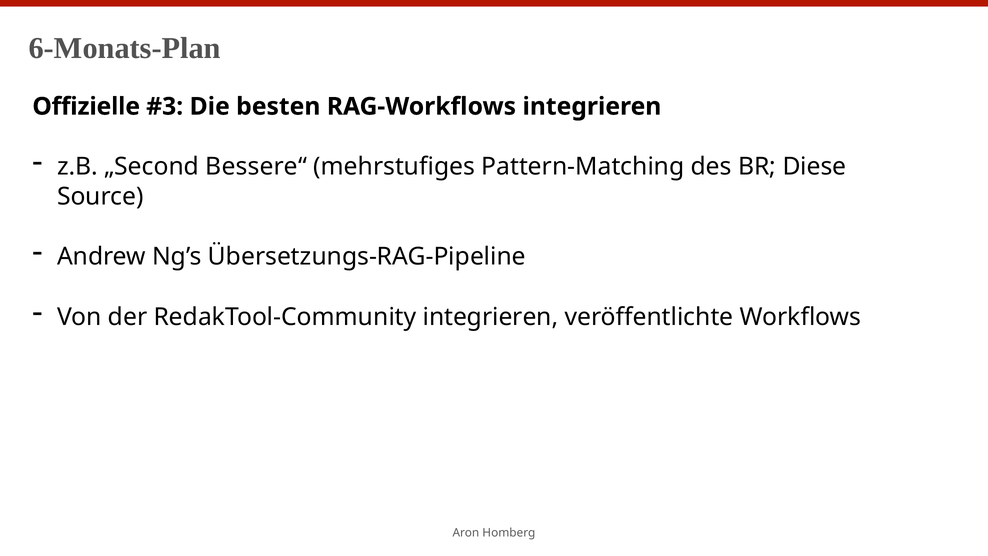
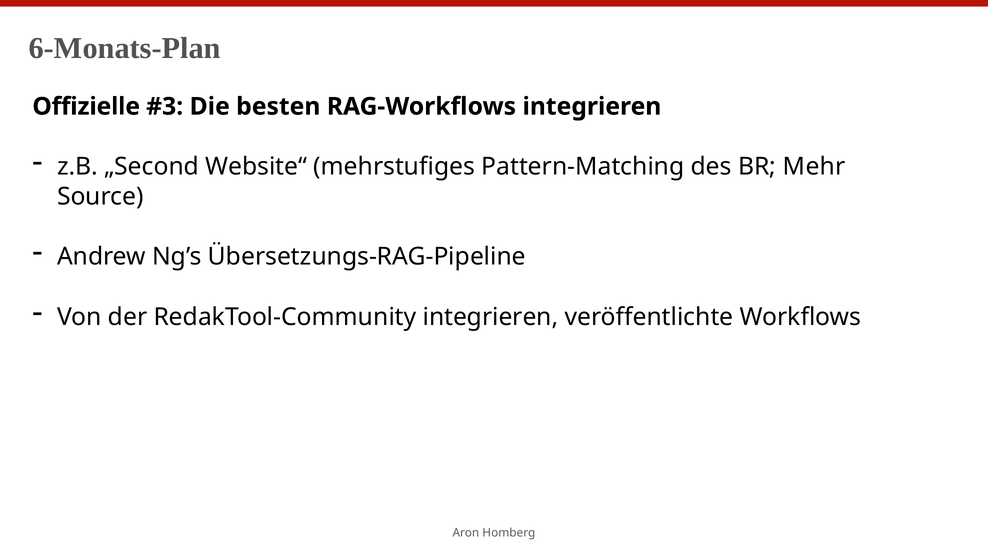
Bessere“: Bessere“ -> Website“ (256, 167)
Diese: Diese -> Mehr (814, 167)
